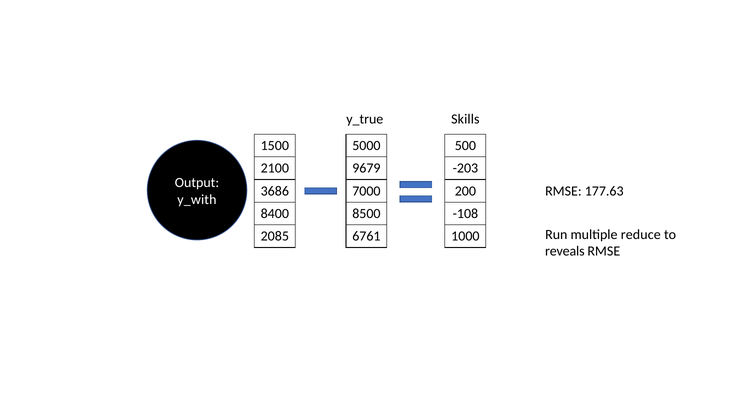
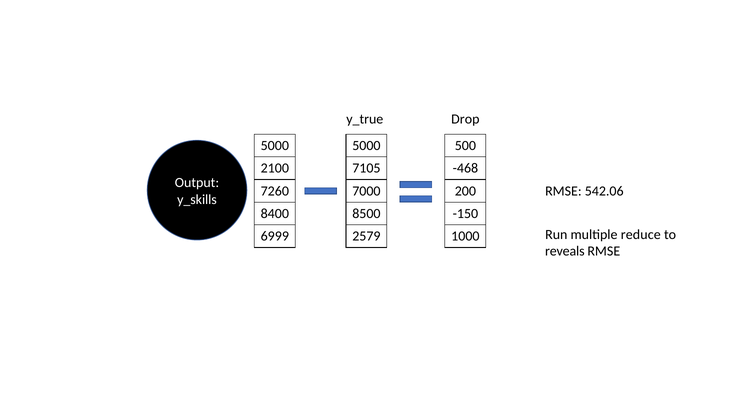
Skills: Skills -> Drop (465, 119)
1500: 1500 -> 5000 (275, 146)
9679: 9679 -> 7105 (366, 168)
-203: -203 -> -468 (465, 168)
3686: 3686 -> 7260 (275, 191)
177.63: 177.63 -> 542.06 (604, 191)
y_with: y_with -> y_skills (197, 200)
-108: -108 -> -150 (465, 214)
2085: 2085 -> 6999 (275, 236)
6761: 6761 -> 2579 (366, 236)
